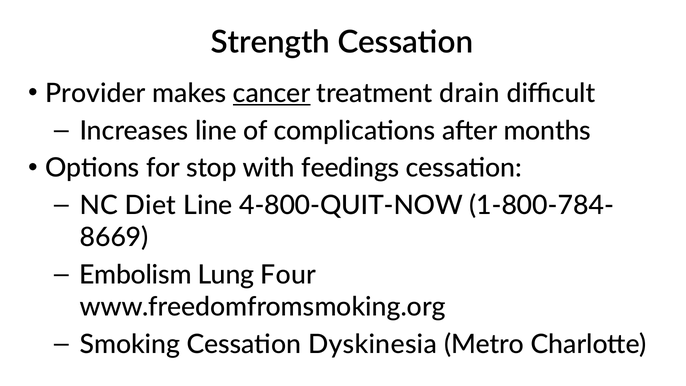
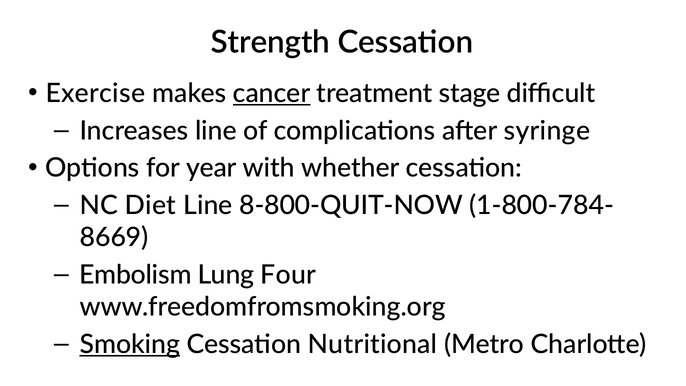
Provider: Provider -> Exercise (95, 93)
drain: drain -> stage (470, 93)
months: months -> syringe (547, 131)
stop: stop -> year (211, 168)
feedings: feedings -> whether (350, 168)
4-800-QUIT-NOW: 4-800-QUIT-NOW -> 8-800-QUIT-NOW (351, 206)
Smoking underline: none -> present (130, 344)
Dyskinesia: Dyskinesia -> Nutritional (373, 344)
